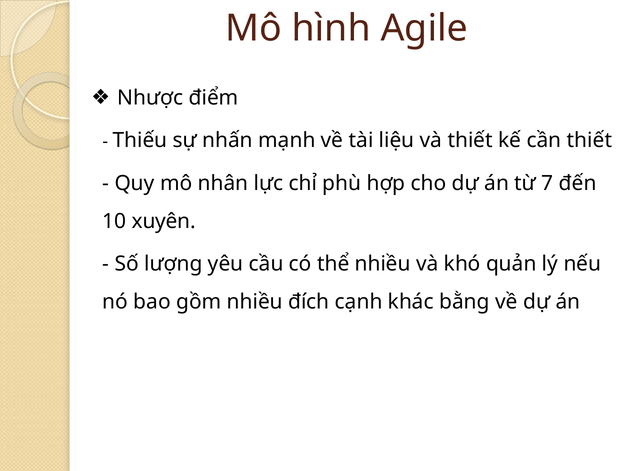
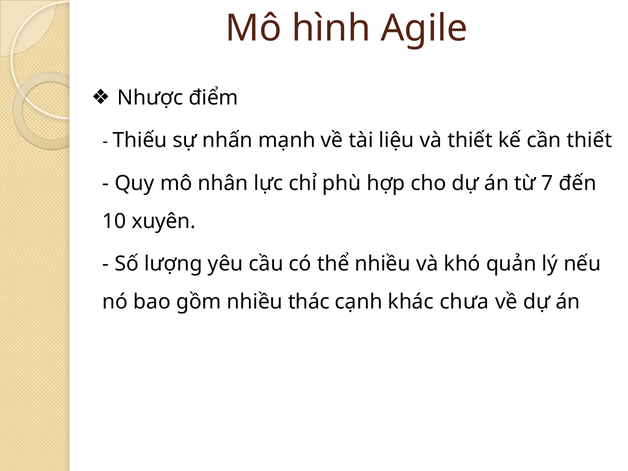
đích: đích -> thác (309, 302)
bằng: bằng -> chưa (464, 302)
